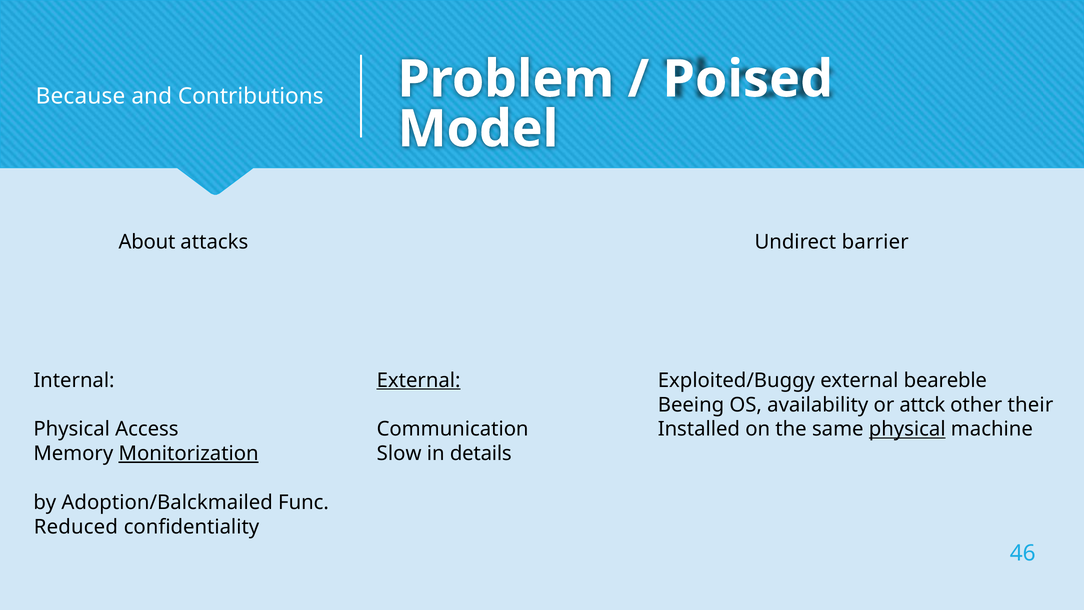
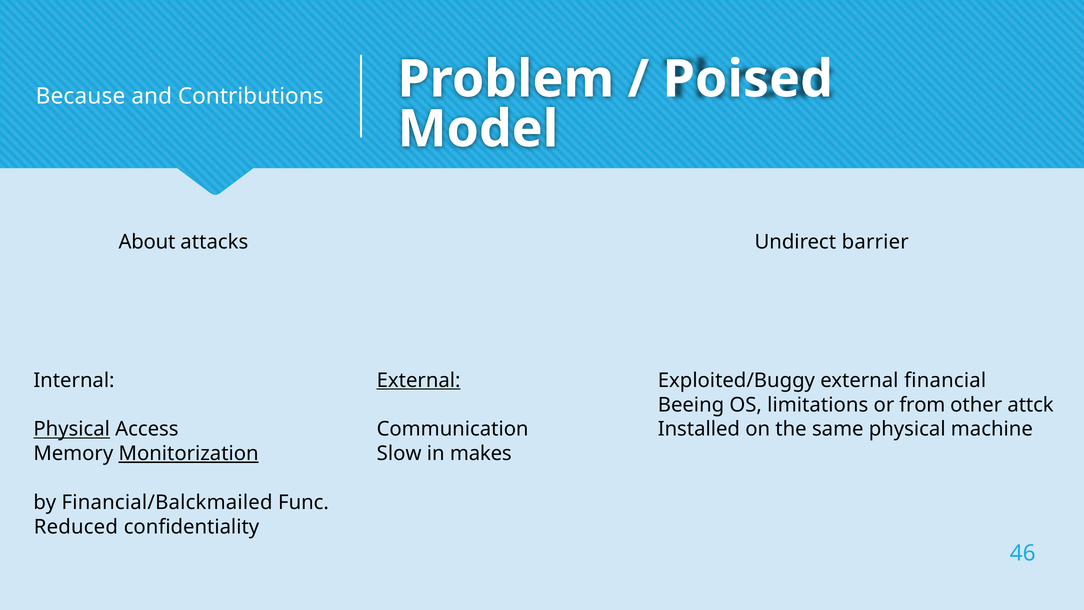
beareble: beareble -> financial (945, 380)
availability: availability -> limitations (818, 405)
attck: attck -> from (922, 405)
their: their -> attck (1031, 405)
Physical underline: none -> present (72, 429)
physical underline: present -> none (907, 429)
details: details -> makes (481, 453)
Adoption/Balckmailed: Adoption/Balckmailed -> Financial/Balckmailed (167, 502)
